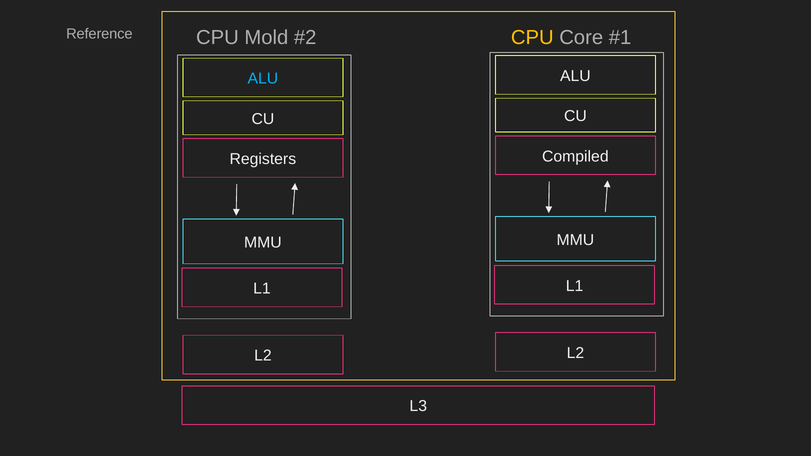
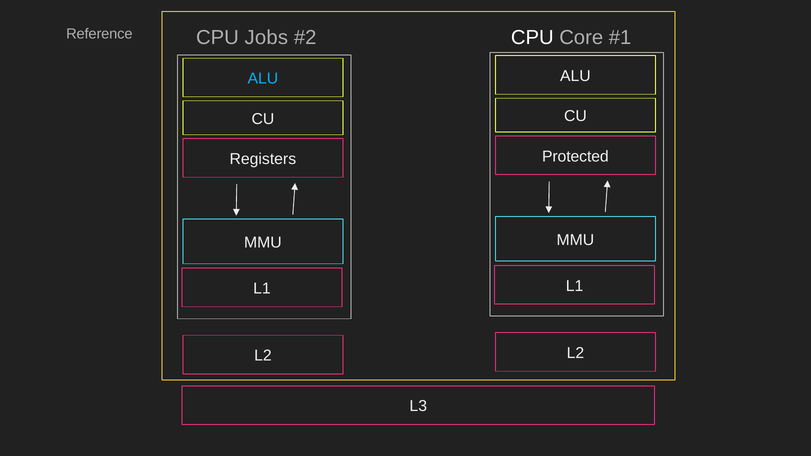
Mold: Mold -> Jobs (266, 38)
CPU colour: yellow -> white (532, 38)
Compiled: Compiled -> Protected (575, 156)
